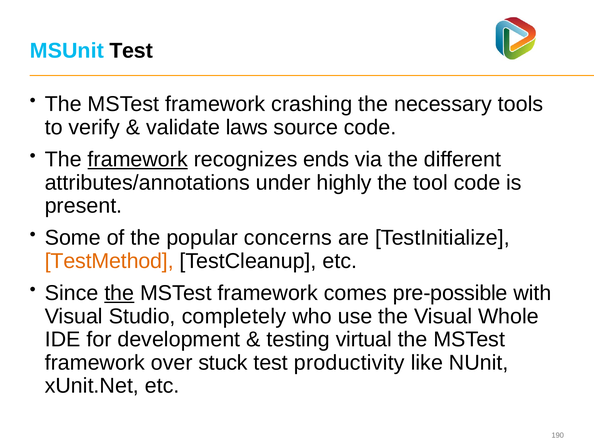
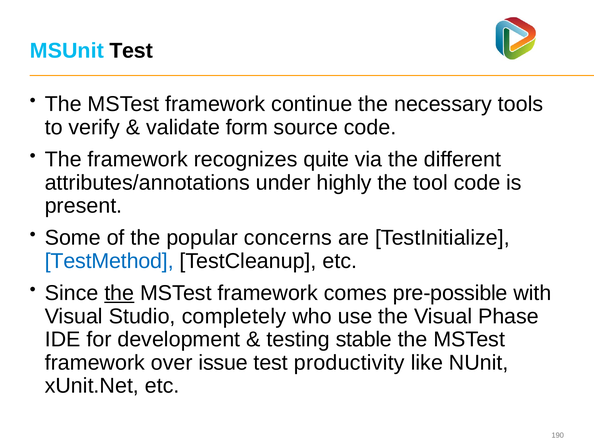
crashing: crashing -> continue (312, 104)
laws: laws -> form (247, 127)
framework underline: present -> none (138, 159)
ends: ends -> quite (326, 159)
TestMethod colour: orange -> blue (109, 261)
Whole: Whole -> Phase (508, 316)
virtual: virtual -> stable (364, 339)
stuck: stuck -> issue (223, 362)
